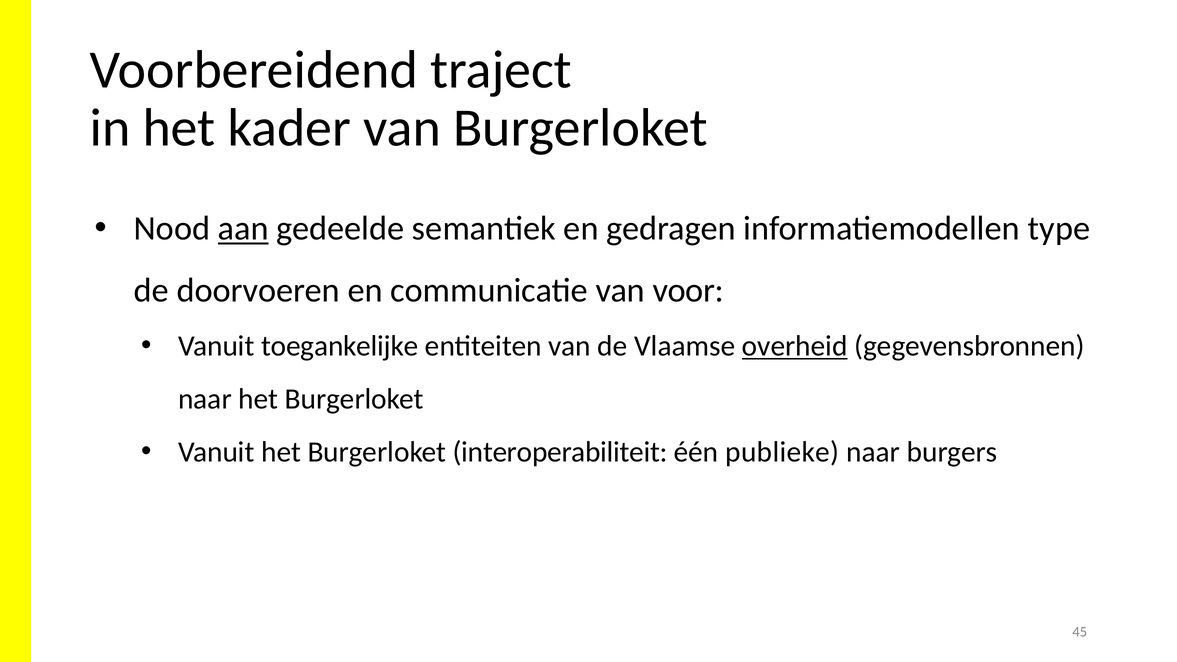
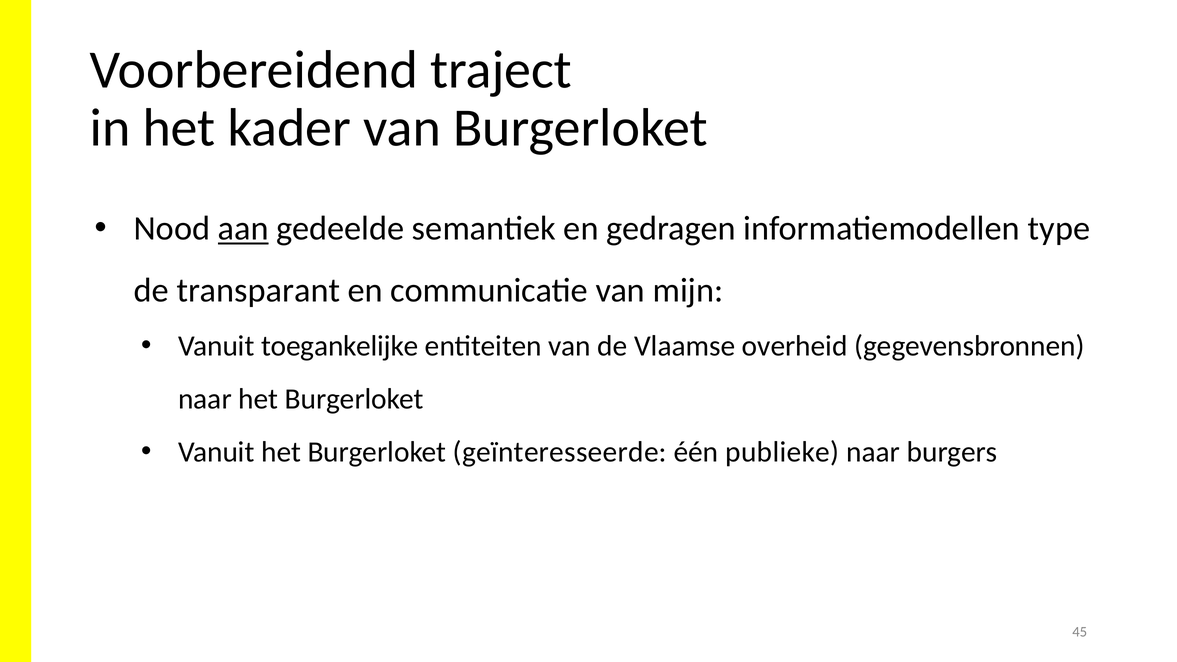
doorvoeren: doorvoeren -> transparant (258, 291)
voor: voor -> mijn (688, 291)
overheid underline: present -> none (795, 346)
interoperabiliteit: interoperabiliteit -> geïnteresseerde (560, 452)
